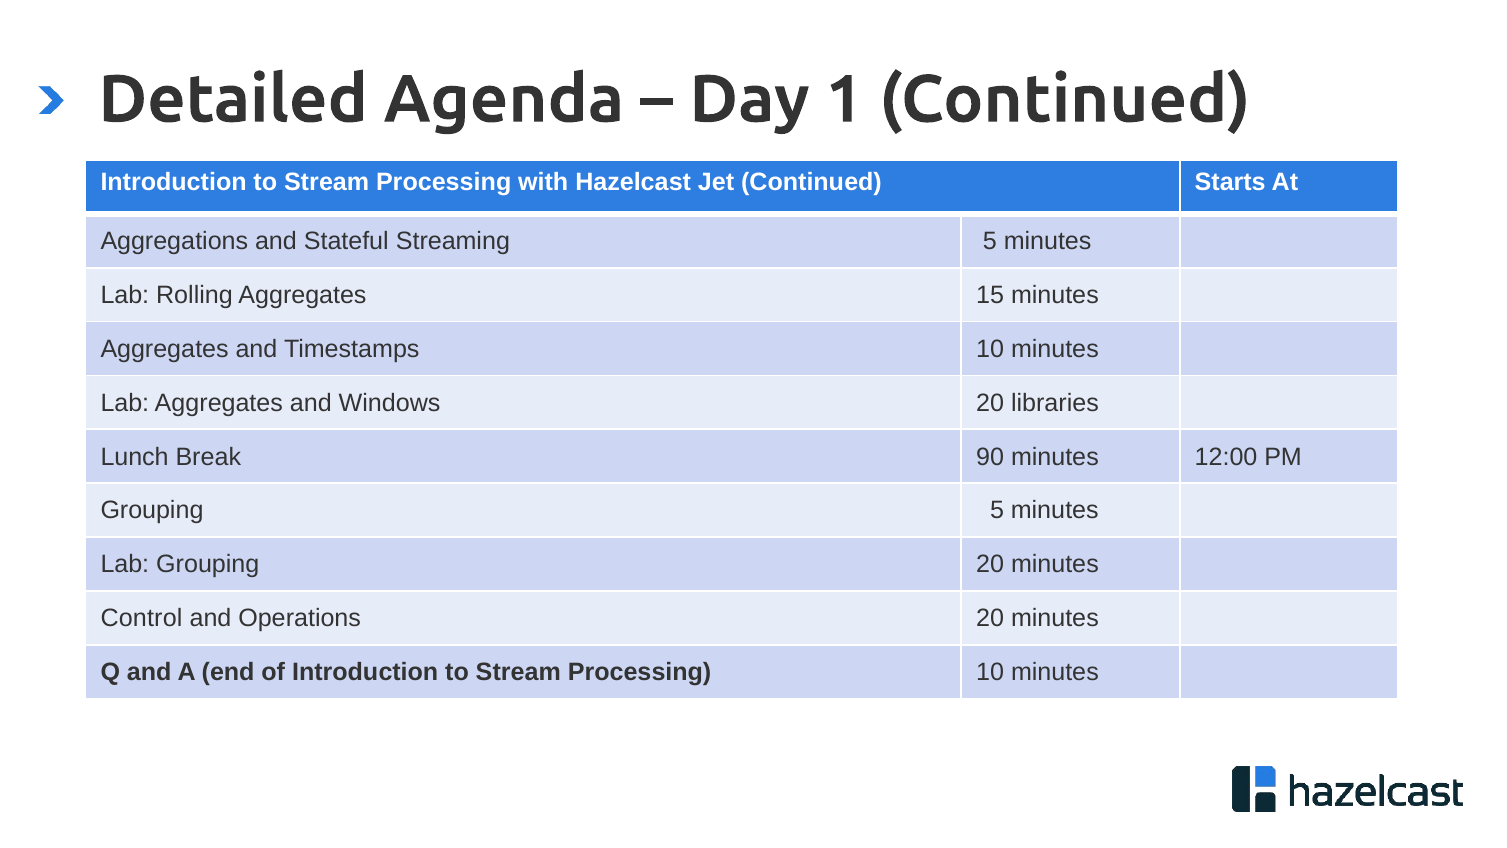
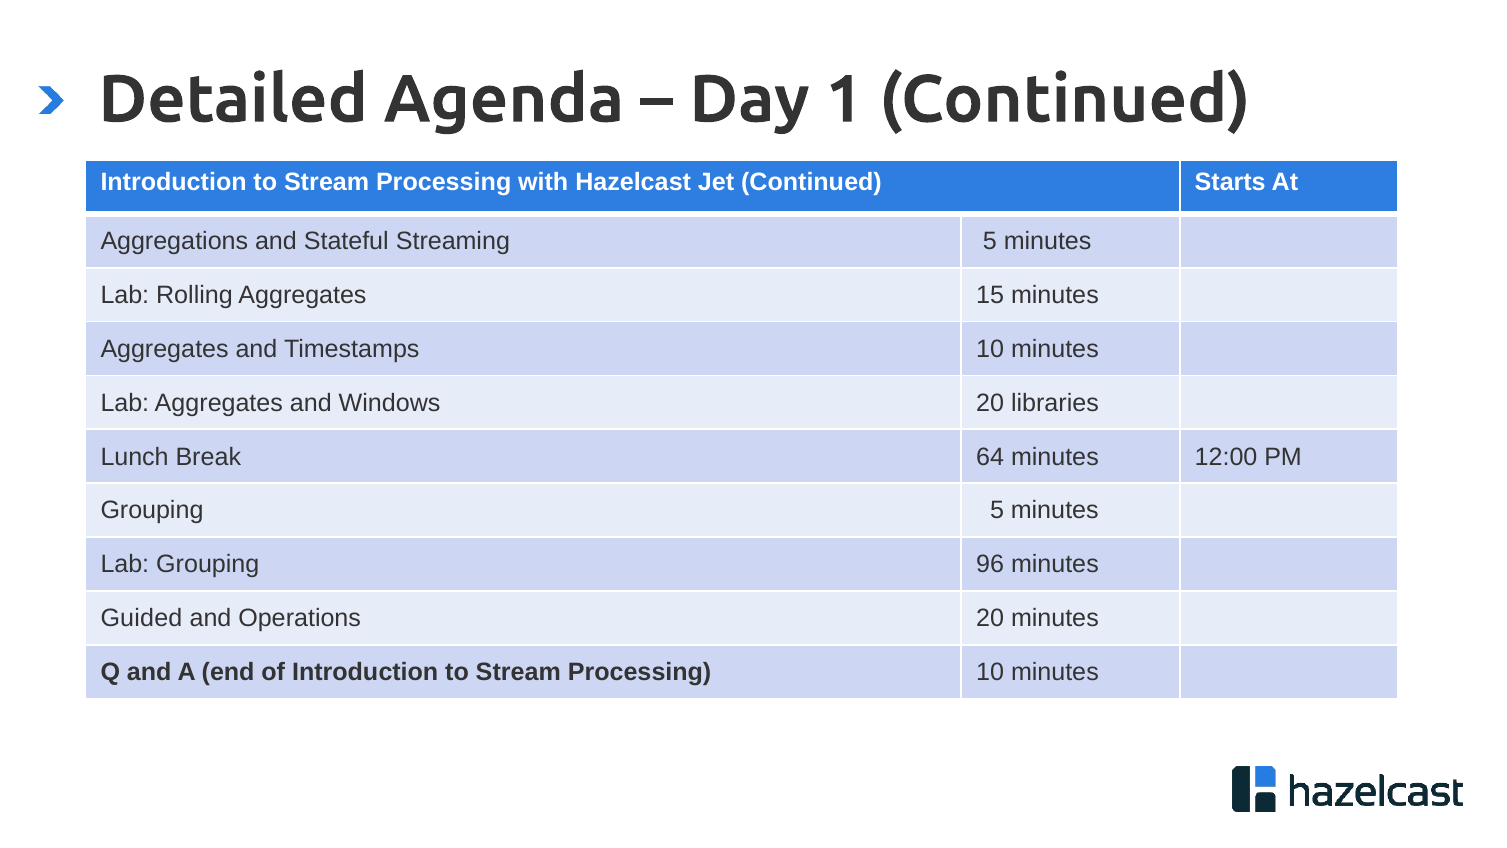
90: 90 -> 64 (990, 457)
Grouping 20: 20 -> 96 (990, 564)
Control: Control -> Guided (141, 618)
